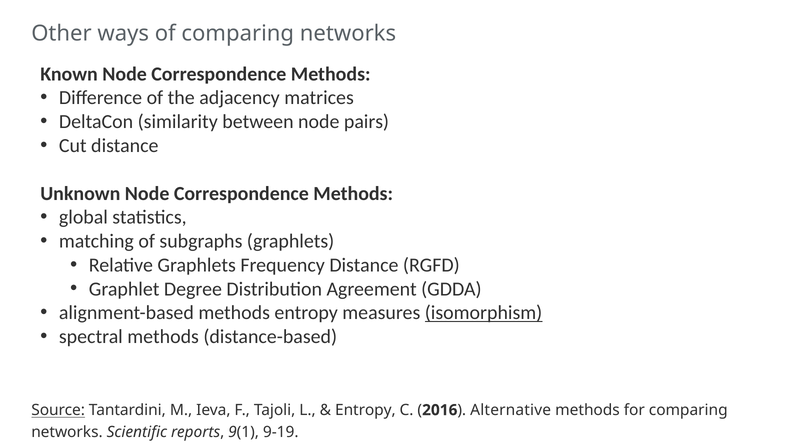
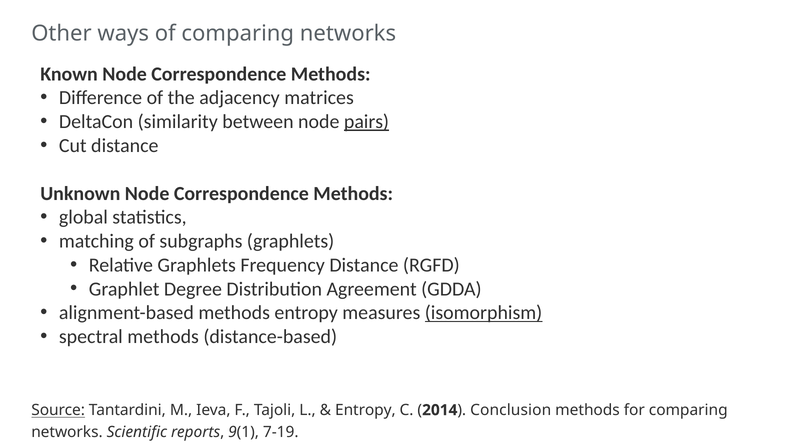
pairs underline: none -> present (367, 122)
2016: 2016 -> 2014 (440, 410)
Alternative: Alternative -> Conclusion (511, 410)
9-19: 9-19 -> 7-19 (281, 433)
